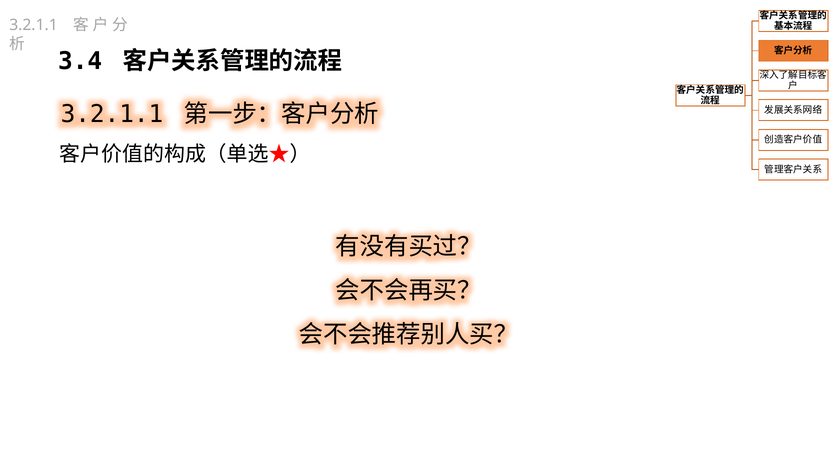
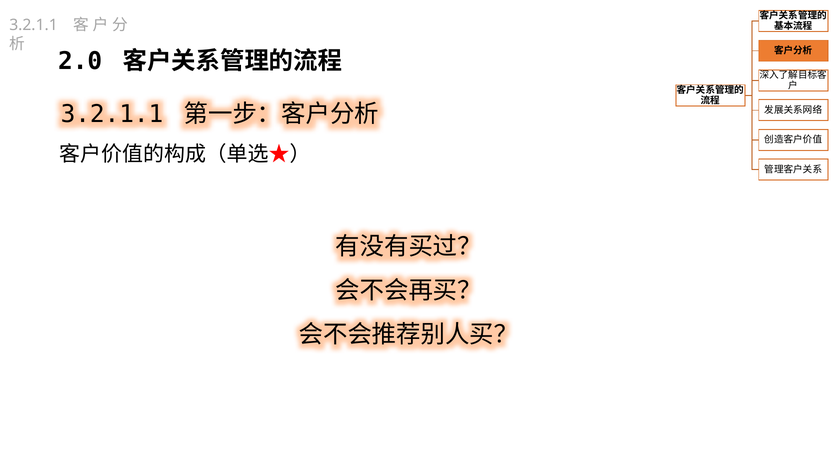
3.4: 3.4 -> 2.0 (80, 61)
